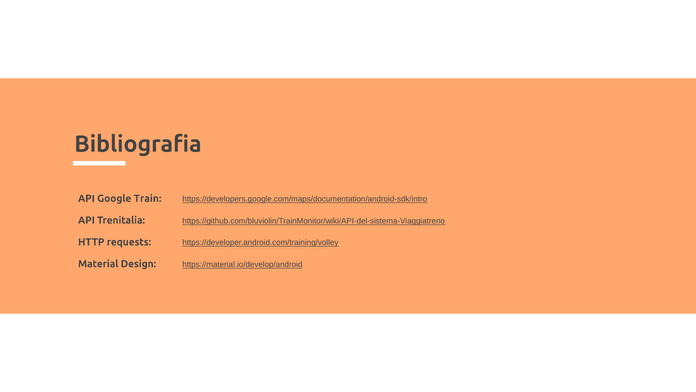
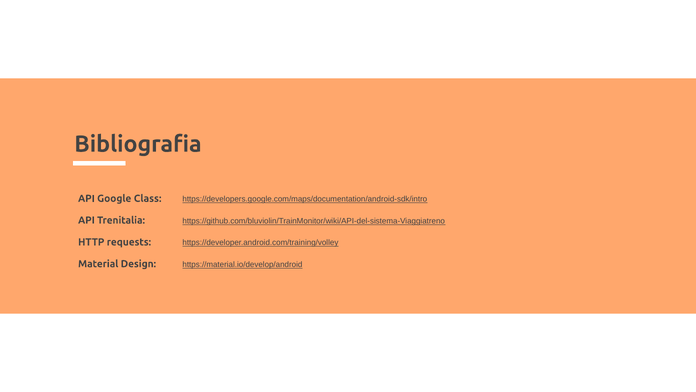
Train: Train -> Class (148, 198)
